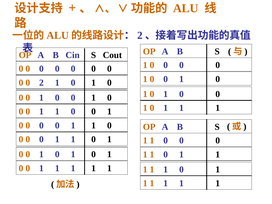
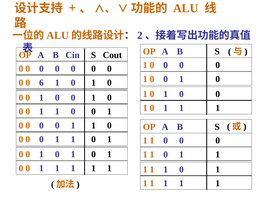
0 2: 2 -> 6 (41, 83)
